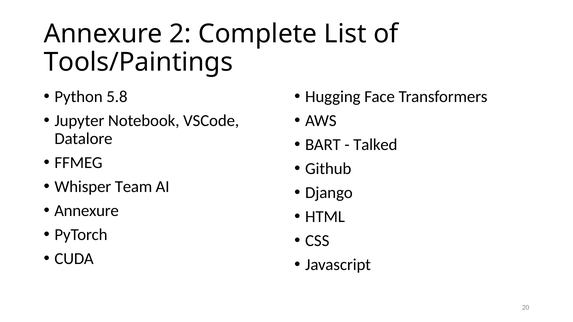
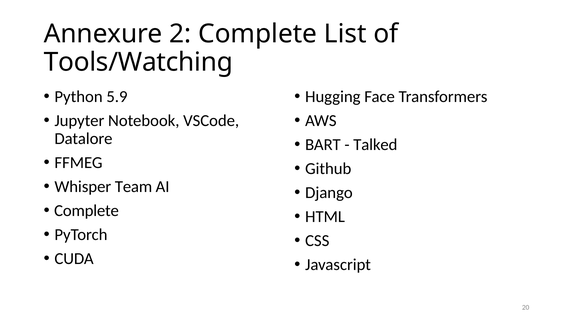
Tools/Paintings: Tools/Paintings -> Tools/Watching (138, 62)
5.8: 5.8 -> 5.9 (117, 97)
Annexure: Annexure -> Complete (86, 211)
